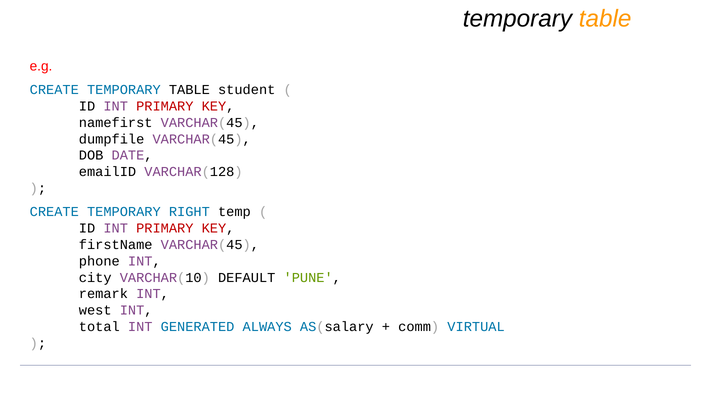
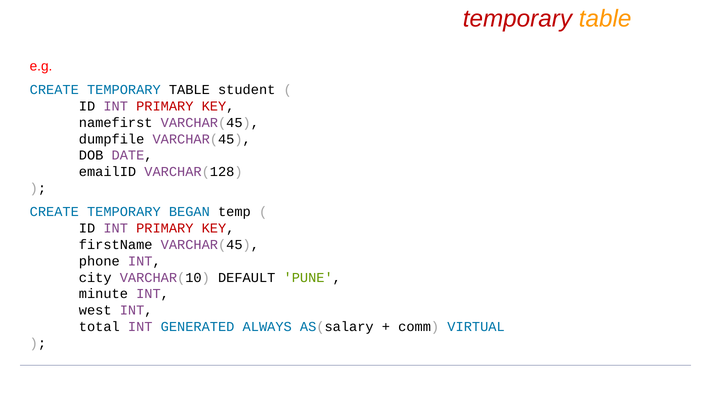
temporary colour: black -> red (517, 19)
RIGHT: RIGHT -> BEGAN (189, 212)
remark: remark -> minute (103, 294)
